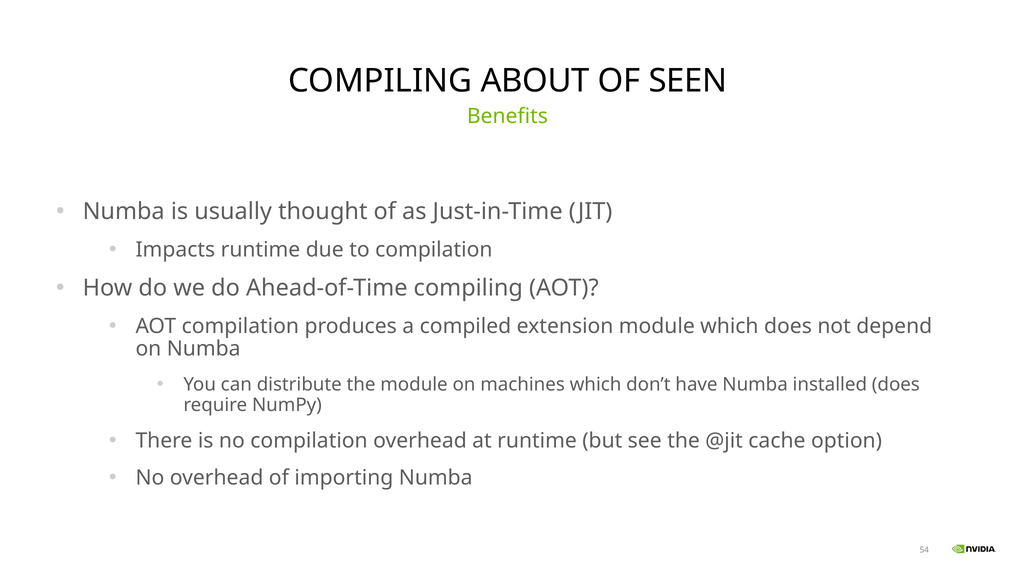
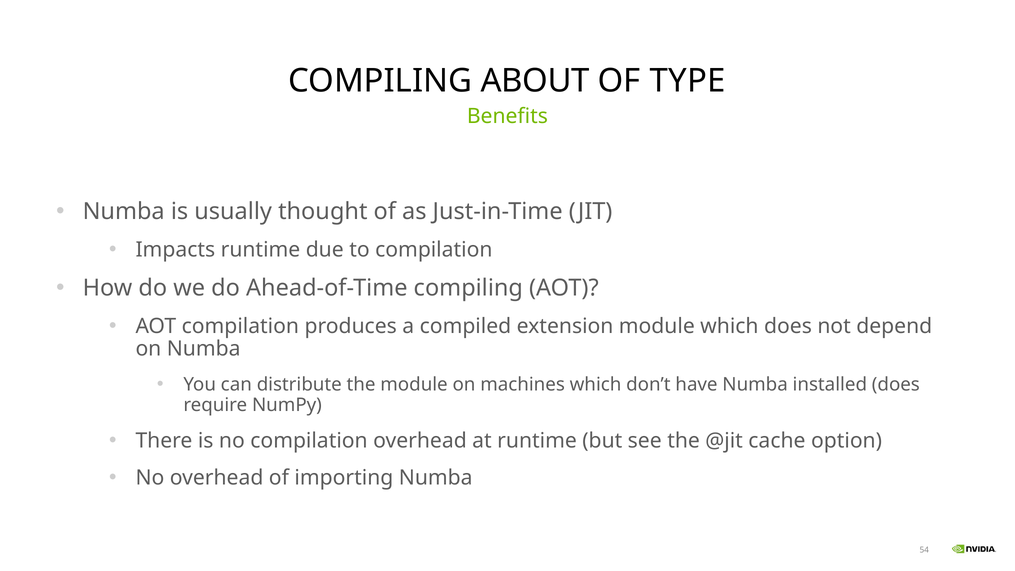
SEEN: SEEN -> TYPE (688, 81)
